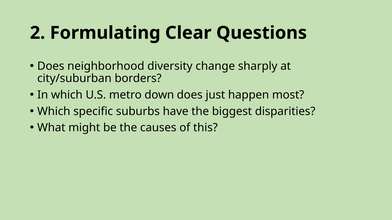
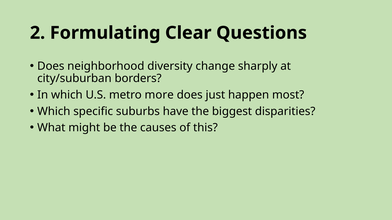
down: down -> more (159, 95)
